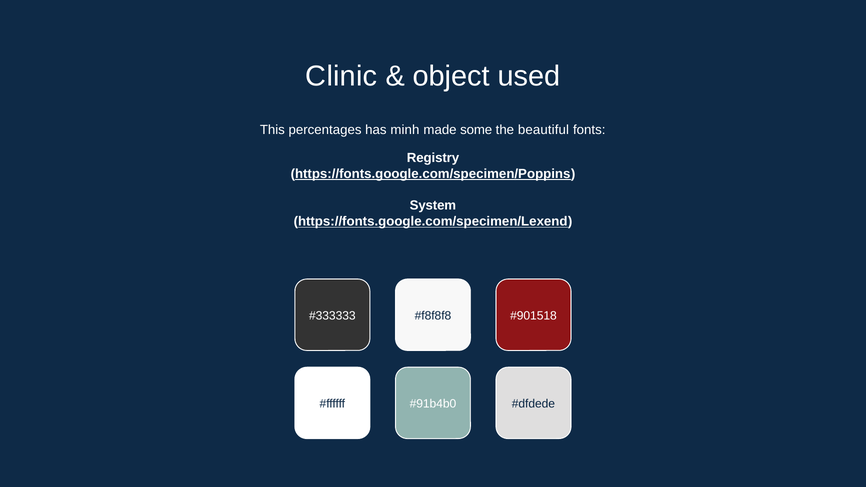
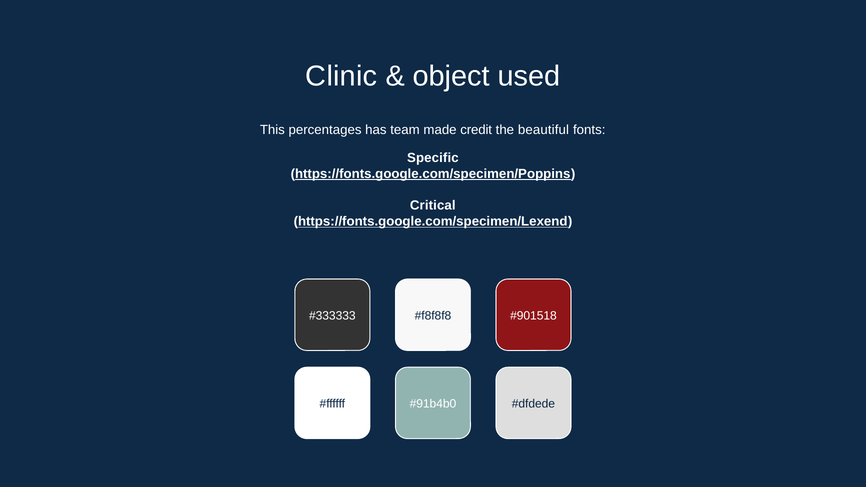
minh: minh -> team (405, 130)
some: some -> credit (476, 130)
Registry: Registry -> Specific (433, 158)
System: System -> Critical (433, 206)
